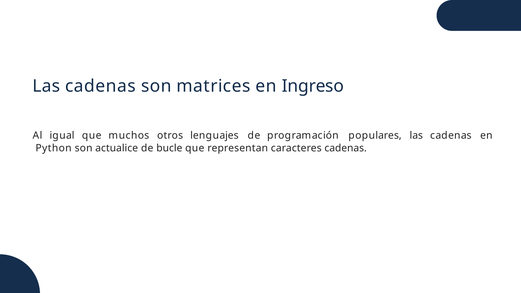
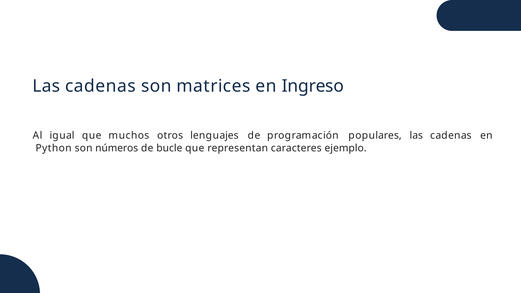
actualice: actualice -> números (117, 148)
caracteres cadenas: cadenas -> ejemplo (346, 148)
